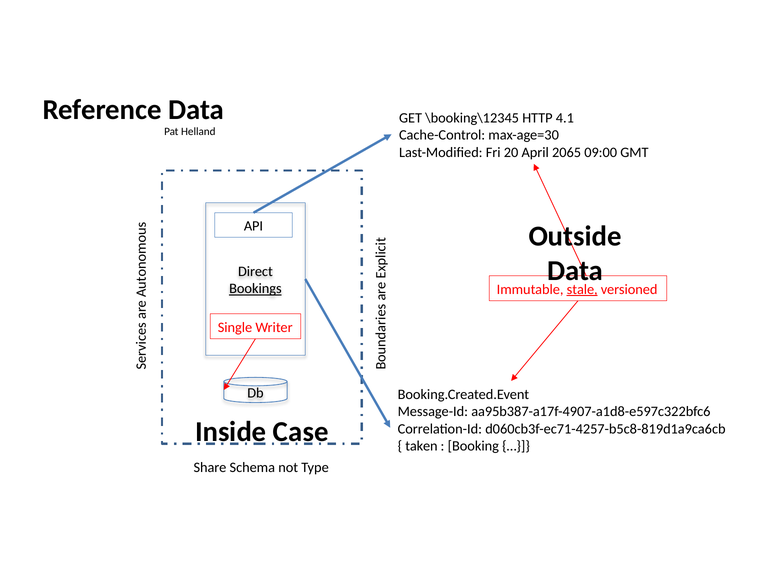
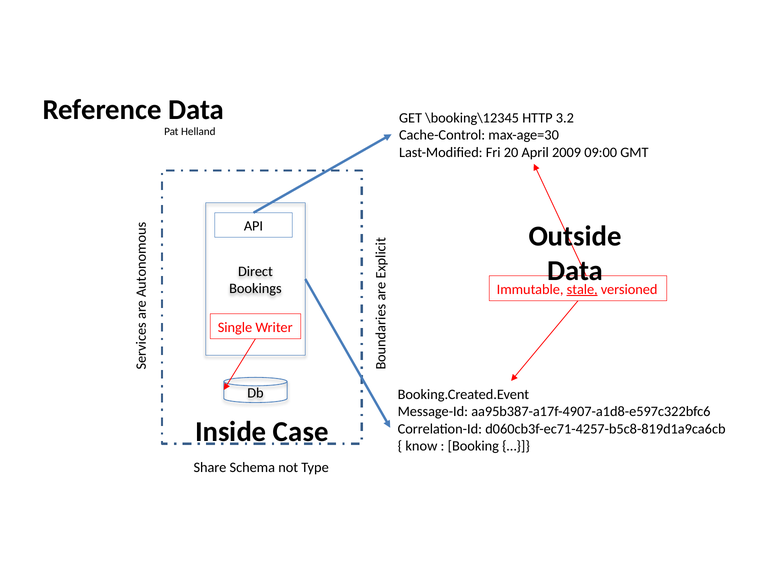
4.1: 4.1 -> 3.2 (565, 118)
2065: 2065 -> 2009 (567, 152)
Bookings underline: present -> none (255, 288)
taken: taken -> know (421, 446)
